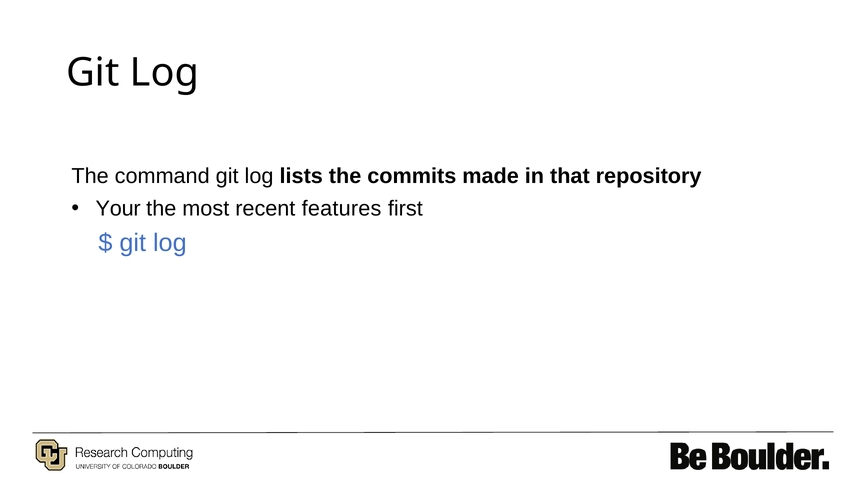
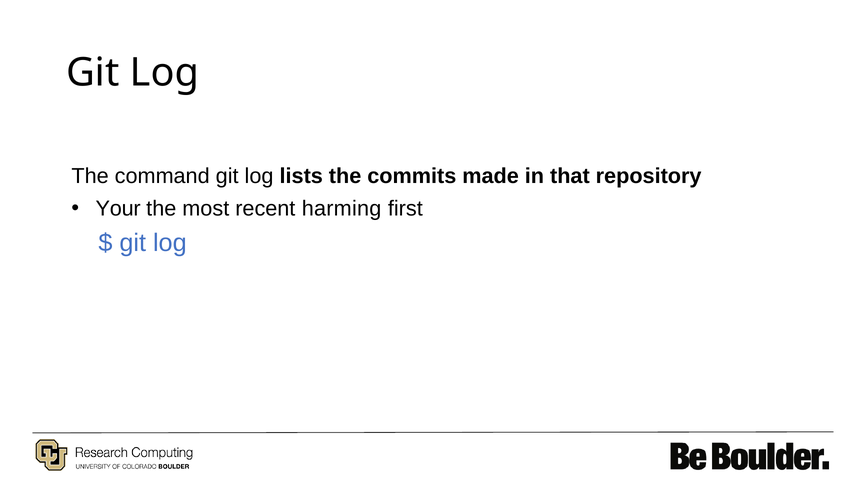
features: features -> harming (342, 209)
